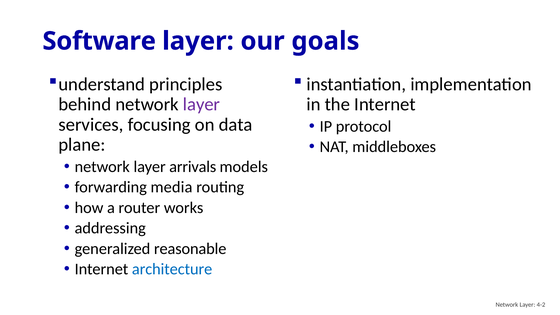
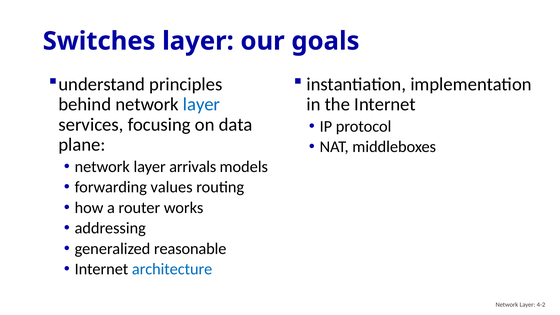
Software: Software -> Switches (99, 41)
layer colour: purple -> blue (202, 104)
media: media -> values (172, 187)
